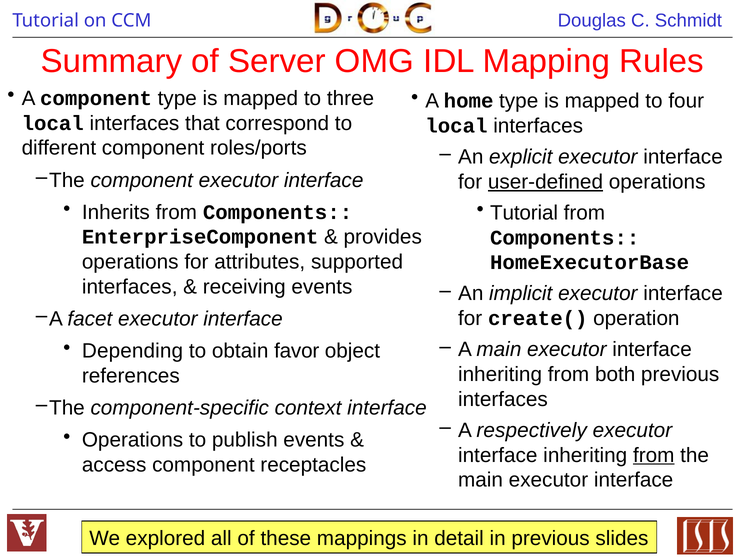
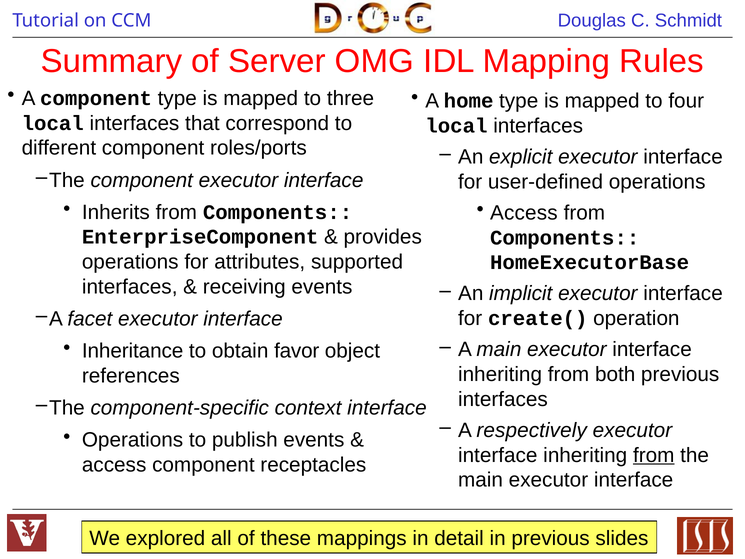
user-defined underline: present -> none (545, 182)
Tutorial: Tutorial -> Access (524, 213)
Depending: Depending -> Inheritance (133, 351)
